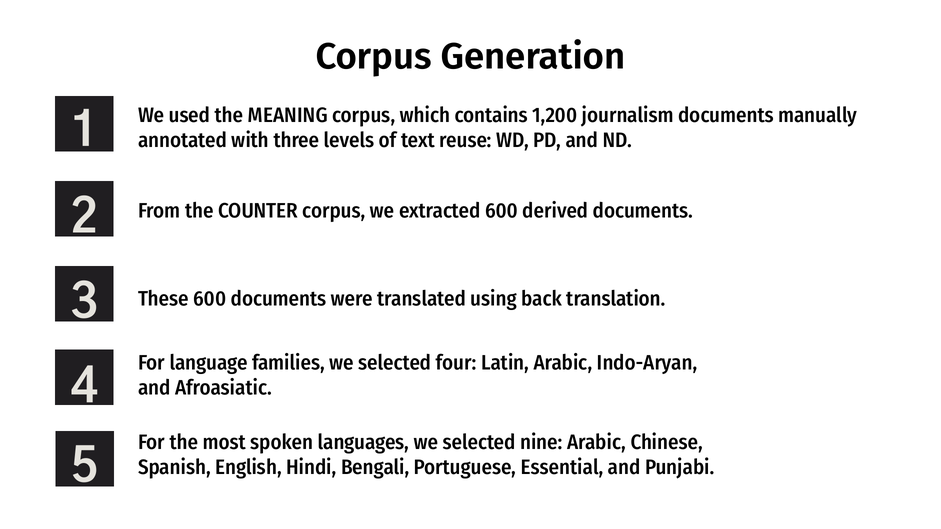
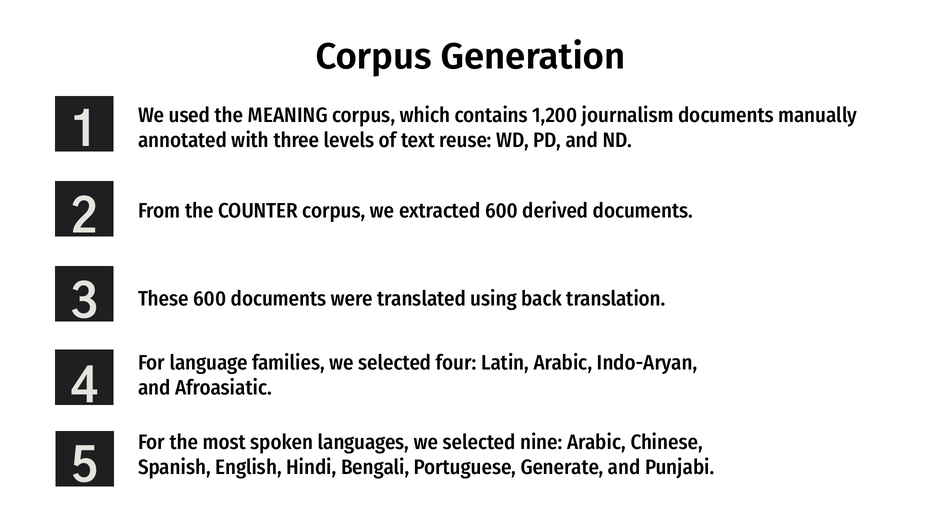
Essential: Essential -> Generate (562, 468)
